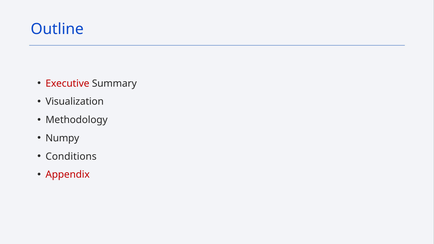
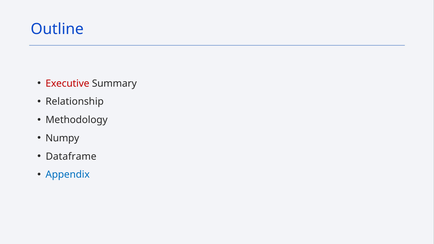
Visualization: Visualization -> Relationship (75, 102)
Conditions: Conditions -> Dataframe (71, 156)
Appendix colour: red -> blue (68, 175)
